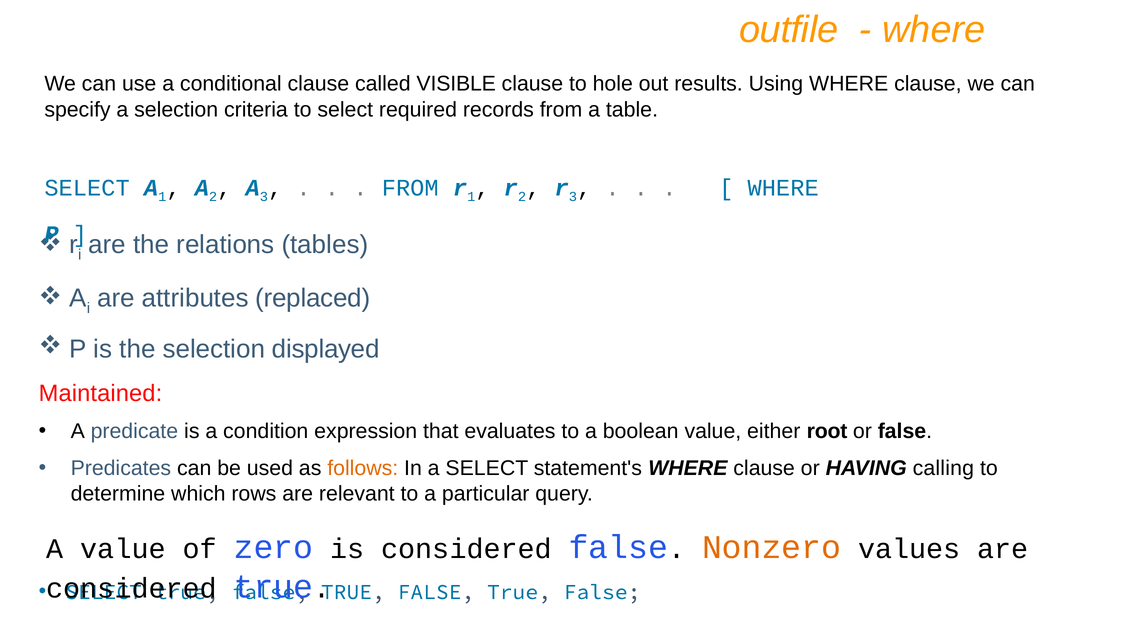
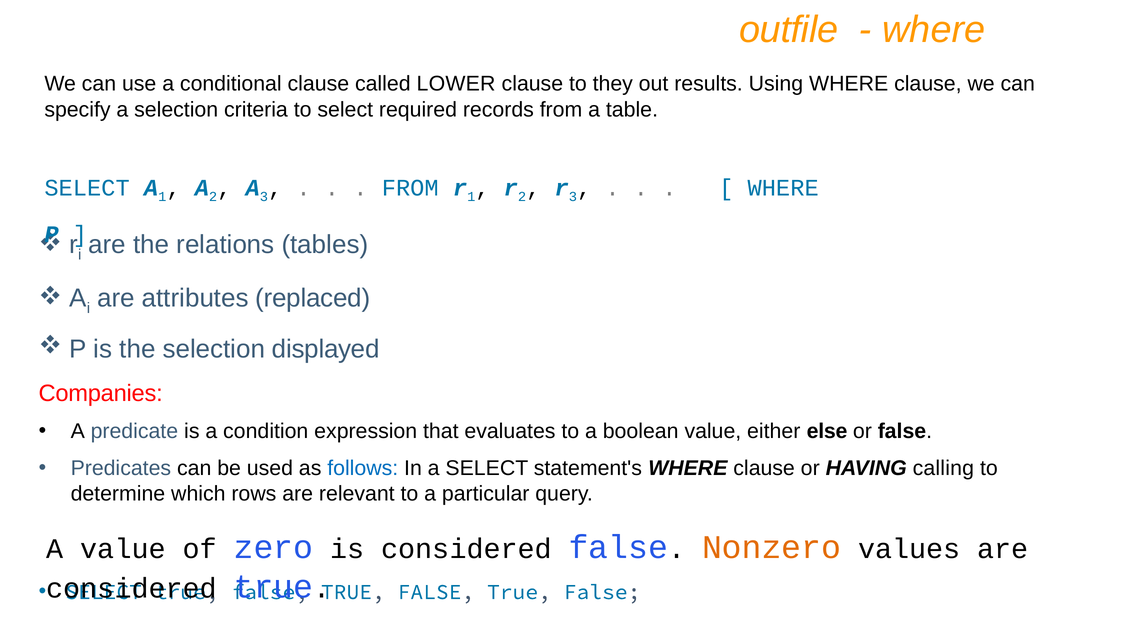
VISIBLE: VISIBLE -> LOWER (456, 84)
hole: hole -> they (613, 84)
Maintained: Maintained -> Companies (101, 393)
root: root -> else (827, 431)
follows colour: orange -> blue (363, 468)
